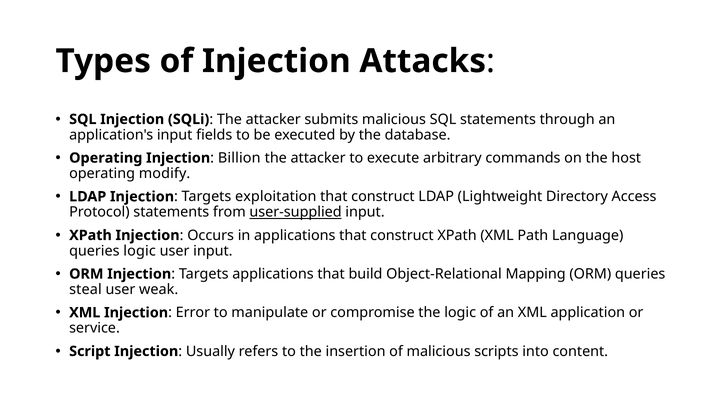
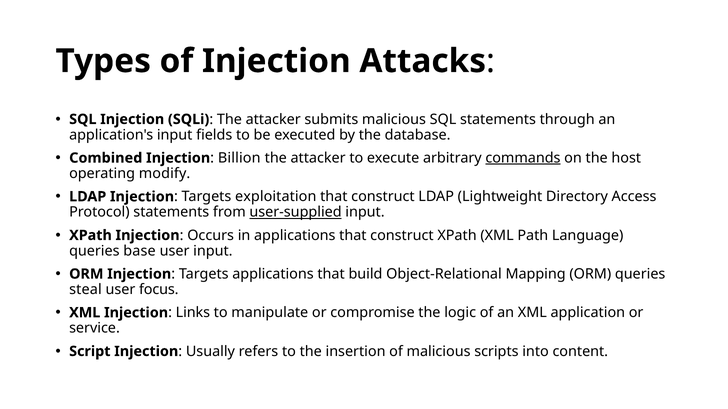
Operating: Operating -> Combined (106, 158)
commands underline: none -> present (523, 158)
queries logic: logic -> base (140, 251)
weak: weak -> focus (159, 290)
Error: Error -> Links (193, 313)
